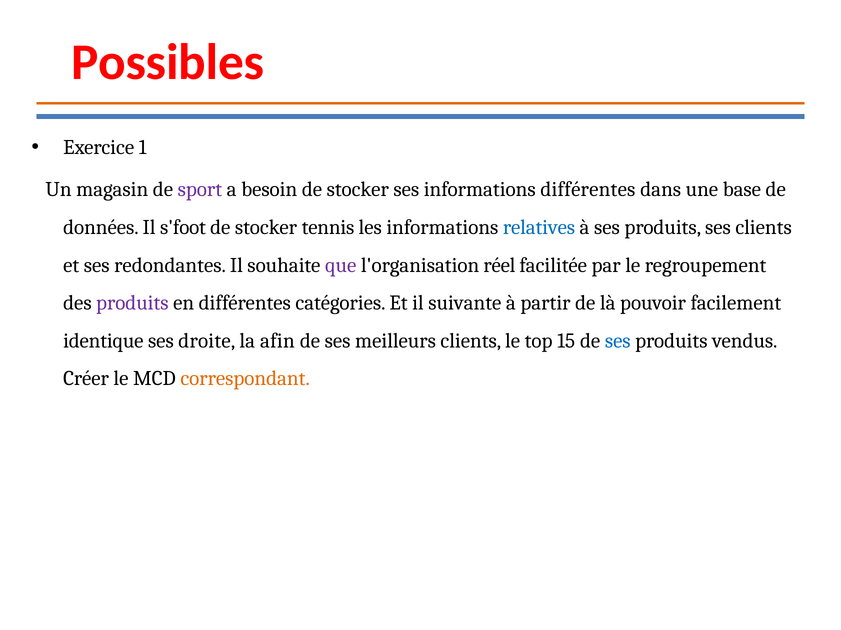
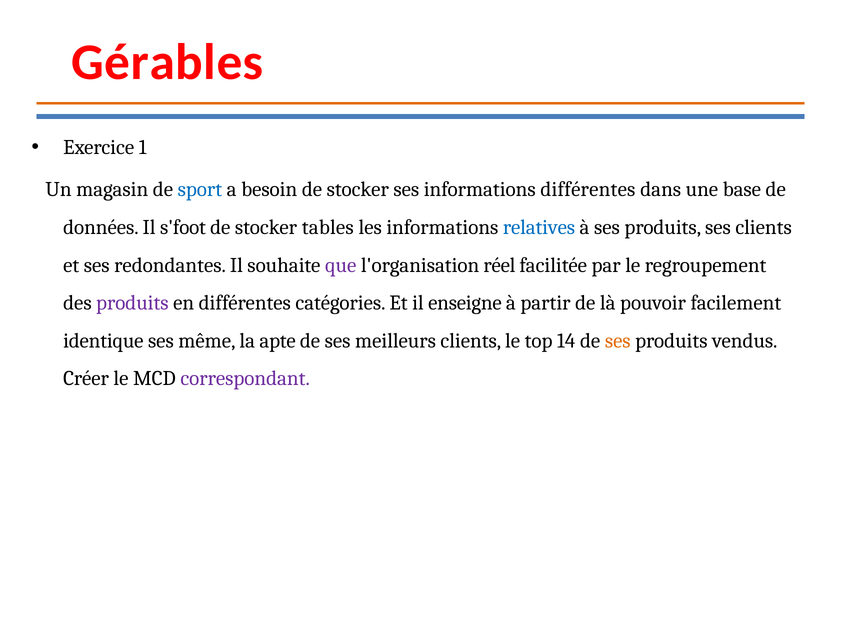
Possibles: Possibles -> Gérables (167, 63)
sport colour: purple -> blue (200, 190)
tennis: tennis -> tables (328, 228)
suivante: suivante -> enseigne (465, 303)
droite: droite -> même (207, 341)
afin: afin -> apte (278, 341)
15: 15 -> 14 (566, 341)
ses colour: blue -> orange (618, 341)
correspondant colour: orange -> purple (245, 379)
